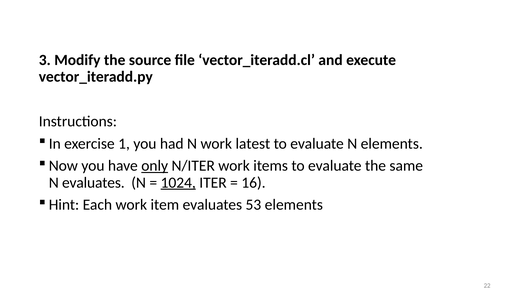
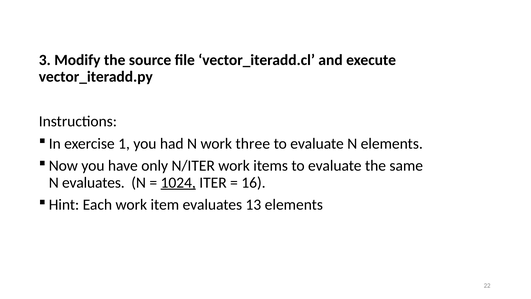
latest: latest -> three (253, 143)
only underline: present -> none (155, 166)
53: 53 -> 13 (253, 205)
